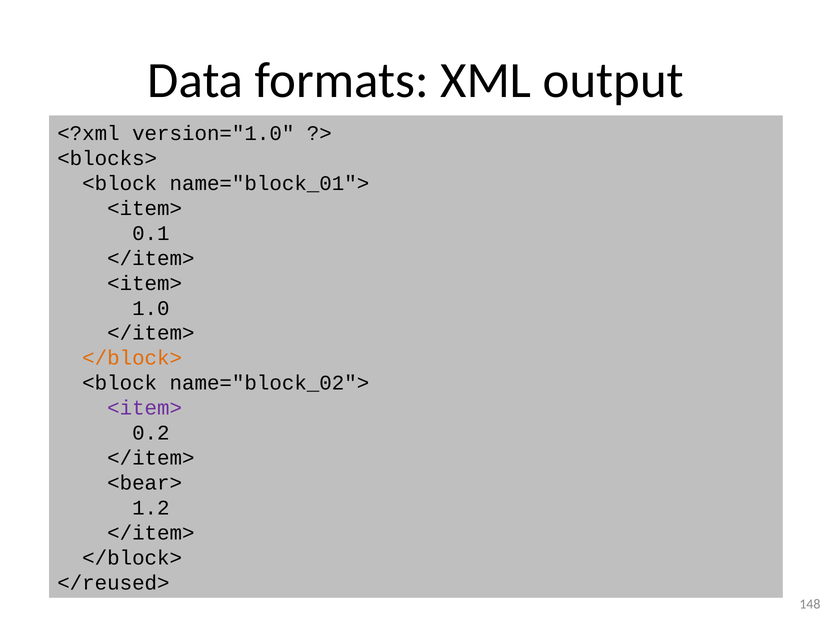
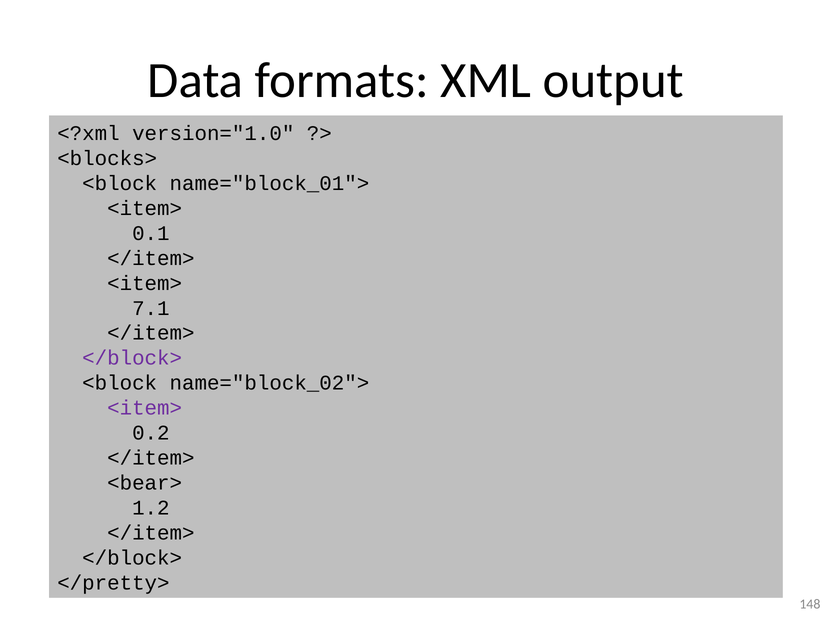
1.0: 1.0 -> 7.1 (151, 308)
</block> colour: orange -> purple (132, 358)
</reused>: </reused> -> </pretty> (113, 583)
